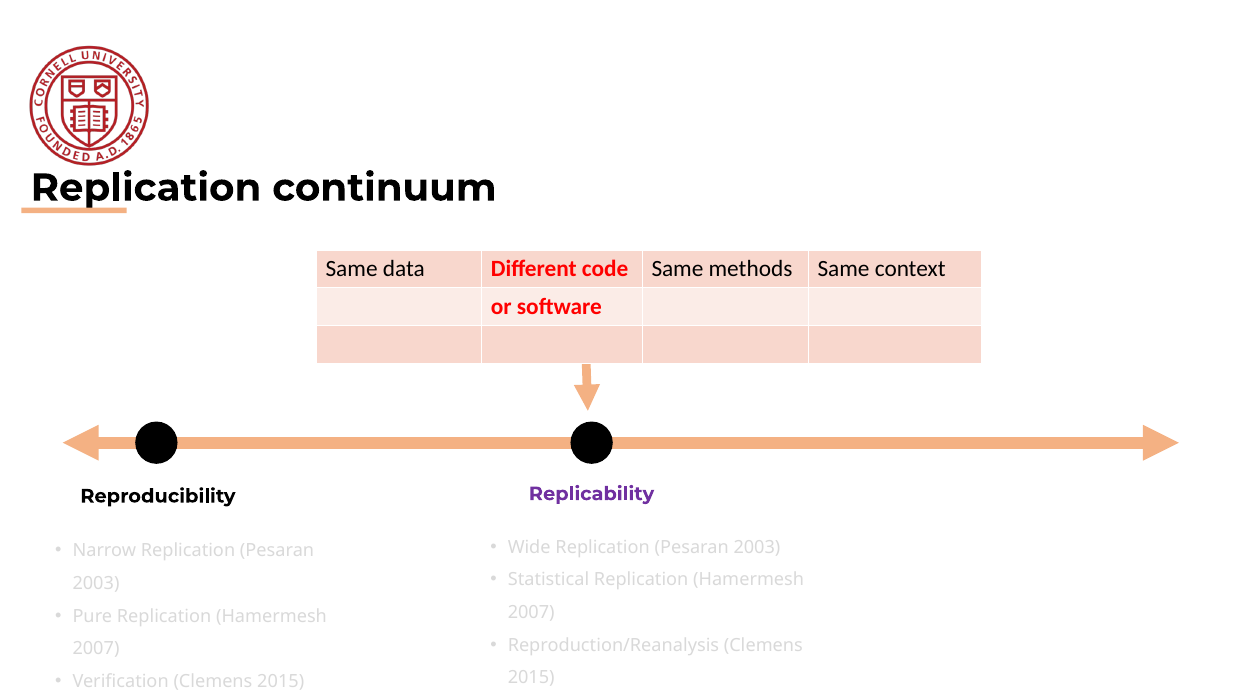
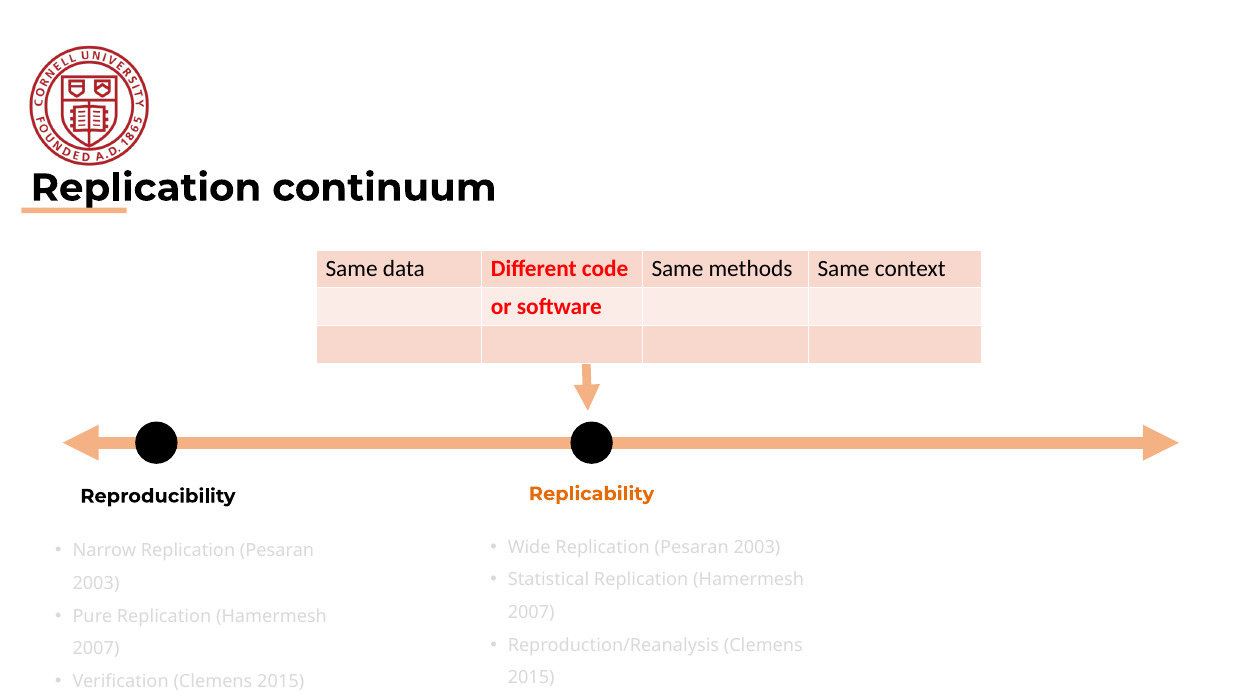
Replicability colour: purple -> orange (591, 494)
